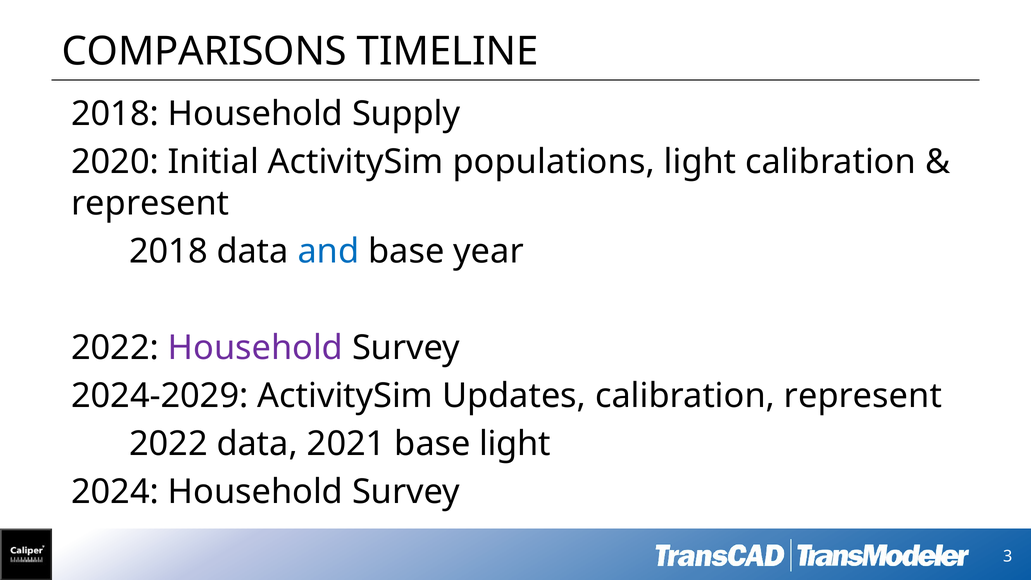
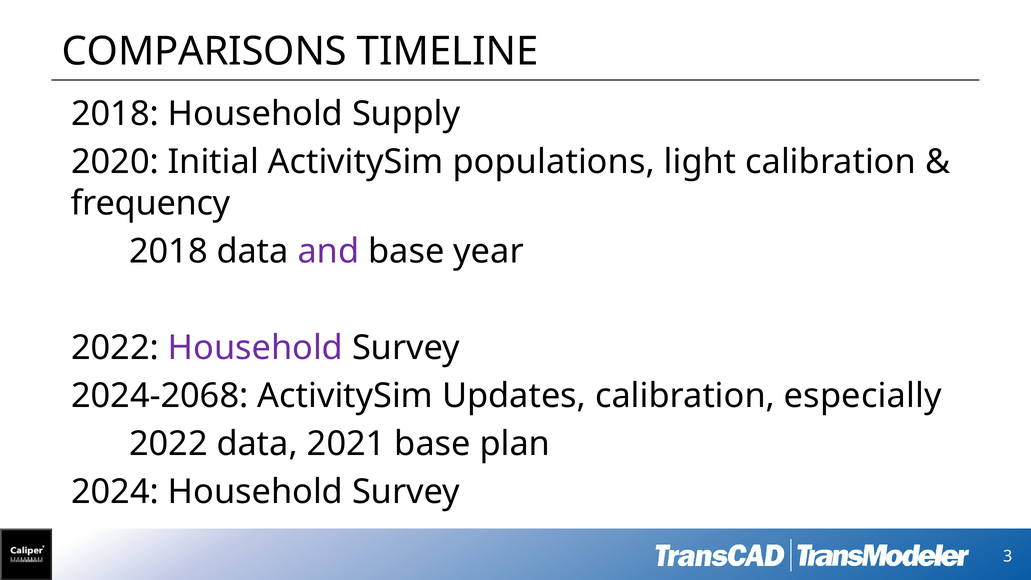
represent: represent -> frequency (150, 203)
and colour: blue -> purple (329, 251)
2024-2029: 2024-2029 -> 2024-2068 (160, 396)
calibration represent: represent -> especially (863, 396)
base light: light -> plan (515, 444)
